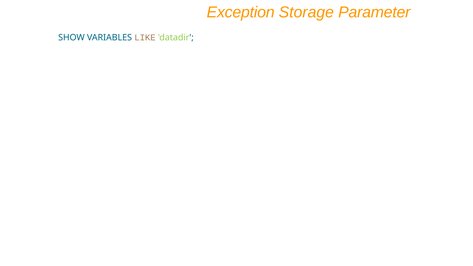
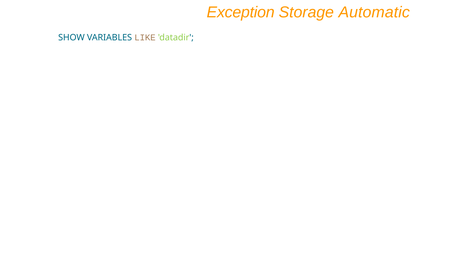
Parameter: Parameter -> Automatic (374, 12)
